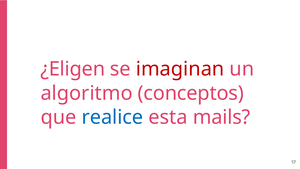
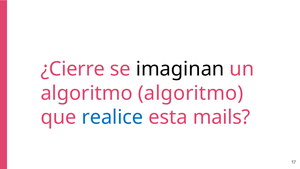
¿Eligen: ¿Eligen -> ¿Cierre (73, 69)
imaginan colour: red -> black (180, 69)
algoritmo conceptos: conceptos -> algoritmo (191, 93)
